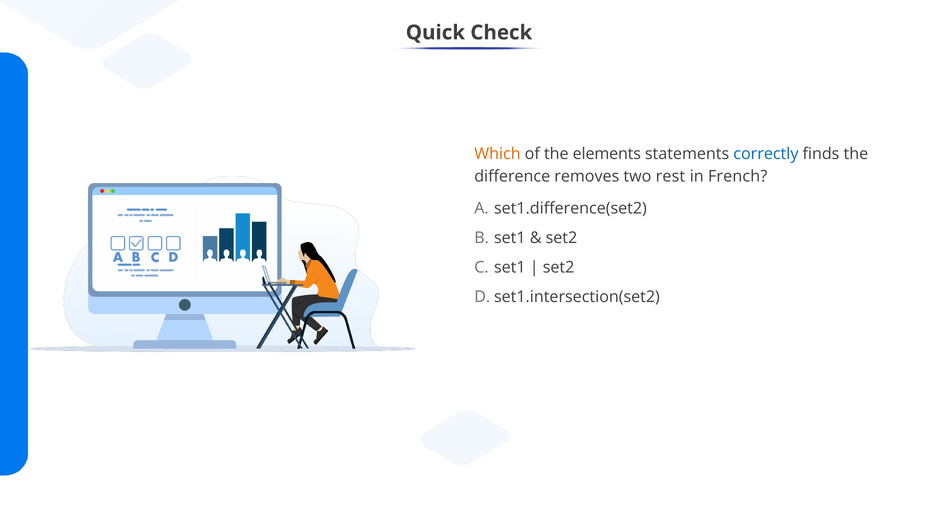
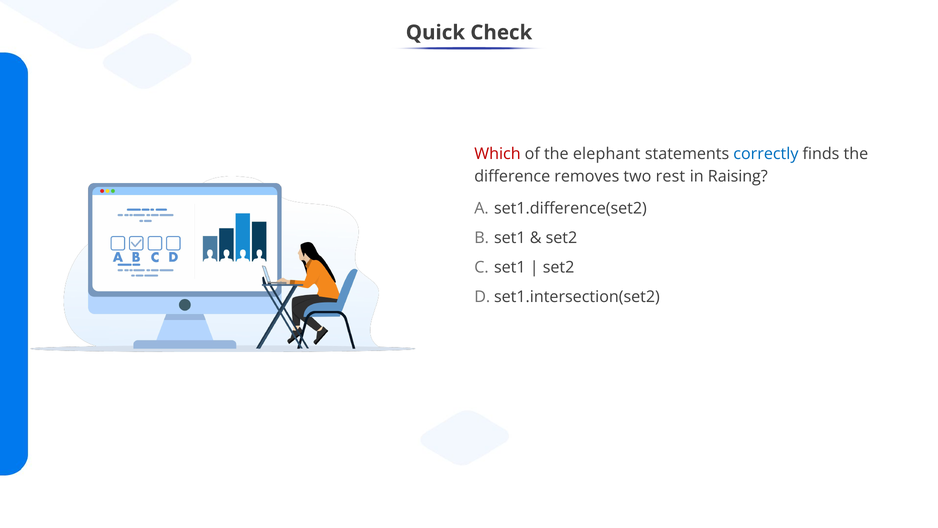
Which colour: orange -> red (497, 154)
elements: elements -> elephant (607, 154)
French: French -> Raising (738, 176)
